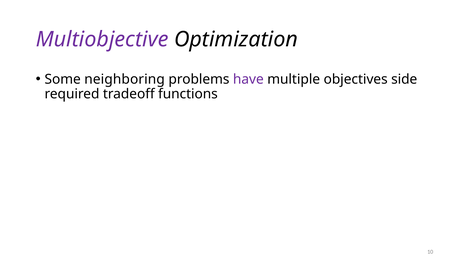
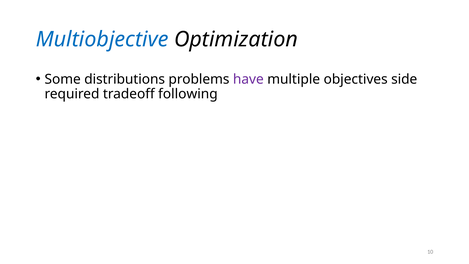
Multiobjective colour: purple -> blue (102, 39)
neighboring: neighboring -> distributions (125, 79)
functions: functions -> following (188, 94)
